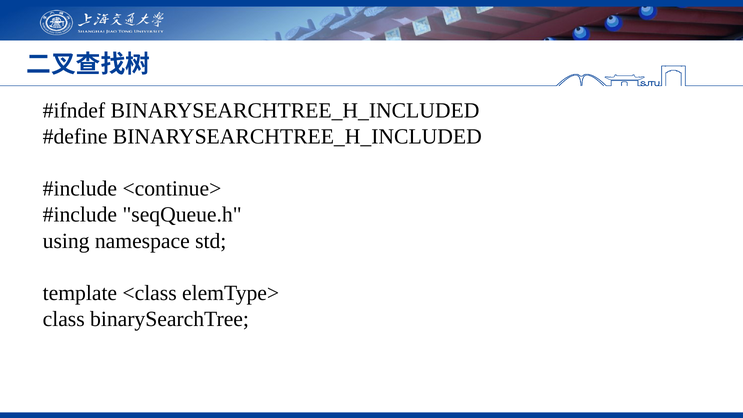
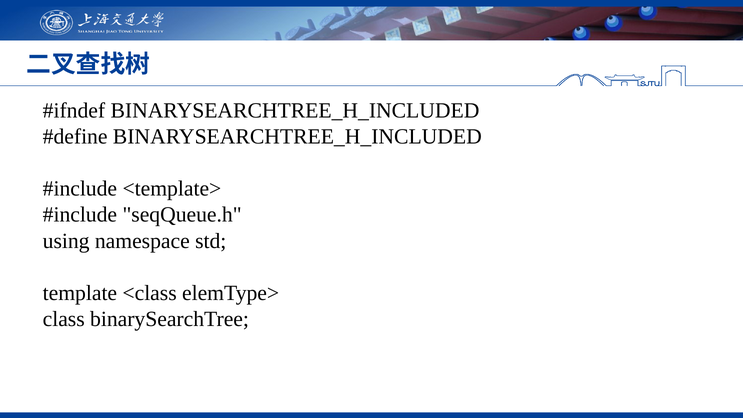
<continue>: <continue> -> <template> (172, 189)
